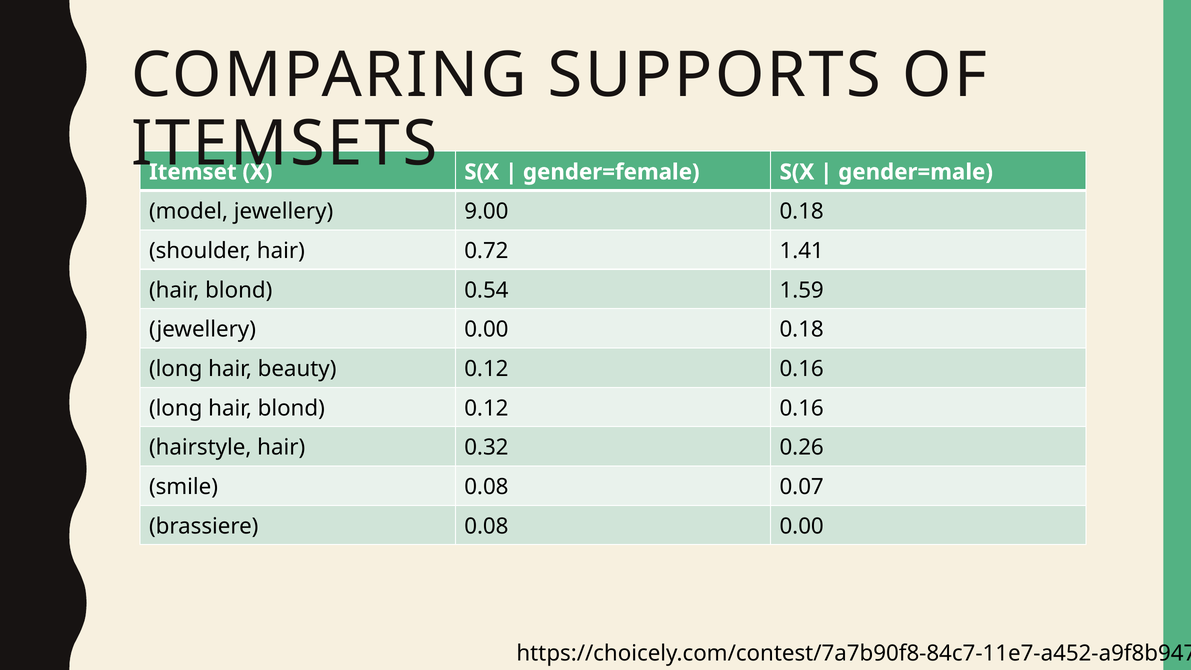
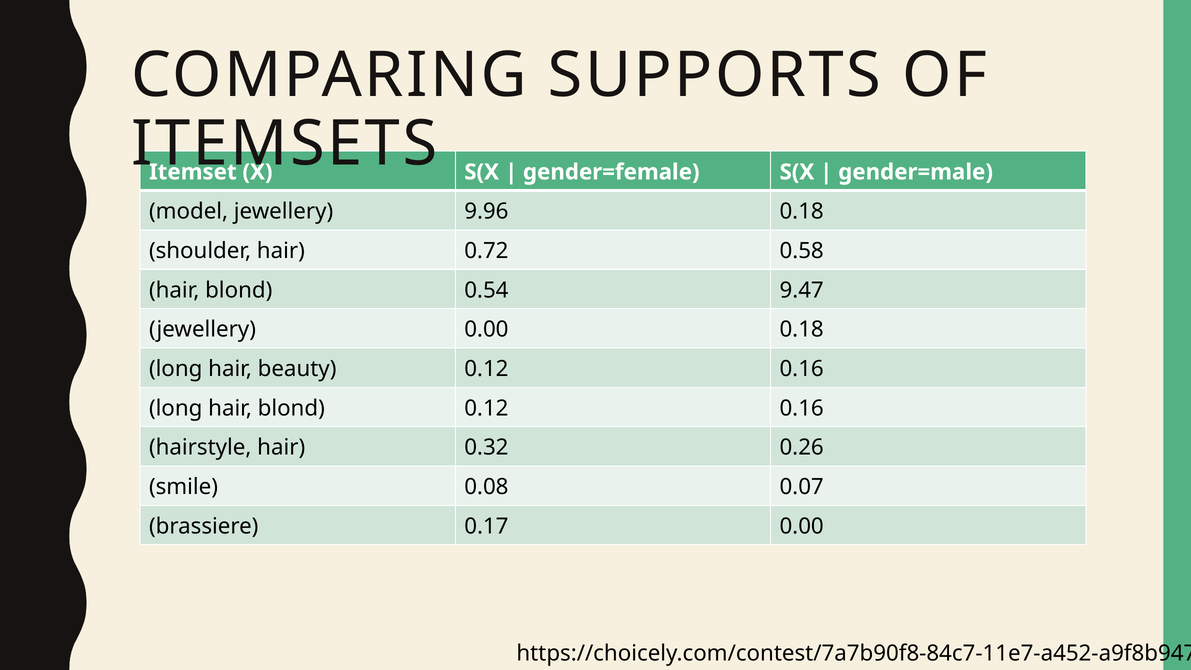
9.00: 9.00 -> 9.96 (486, 211)
1.41: 1.41 -> 0.58 (802, 251)
1.59: 1.59 -> 9.47 (802, 290)
brassiere 0.08: 0.08 -> 0.17 (486, 526)
